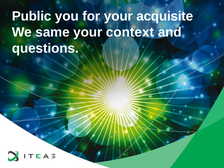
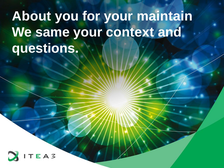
Public: Public -> About (32, 16)
acquisite: acquisite -> maintain (165, 16)
